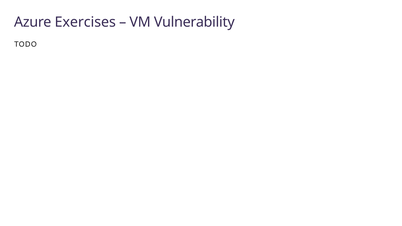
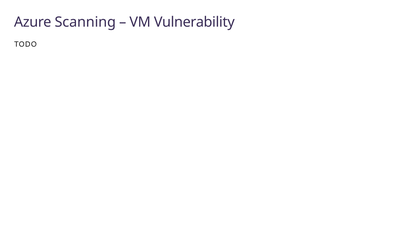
Exercises: Exercises -> Scanning (85, 22)
